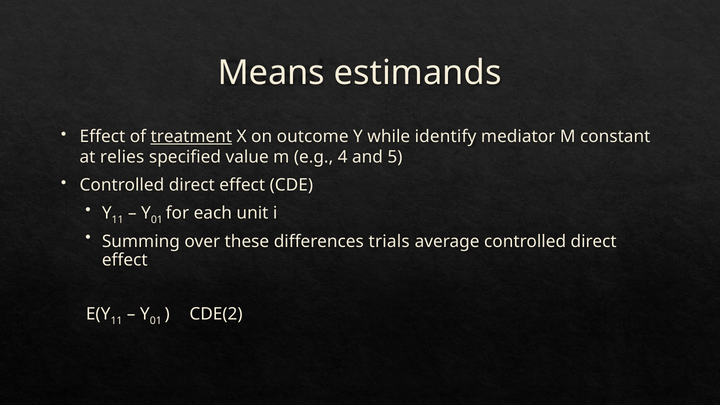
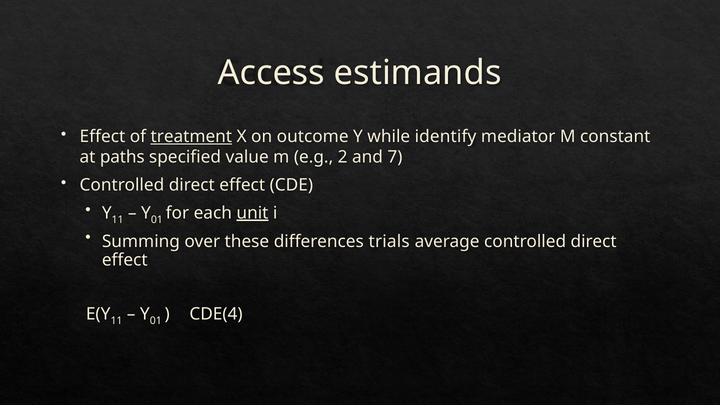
Means: Means -> Access (271, 73)
relies: relies -> paths (122, 157)
4: 4 -> 2 (343, 157)
5: 5 -> 7 (395, 157)
unit underline: none -> present (252, 213)
CDE(2: CDE(2 -> CDE(4 (216, 314)
